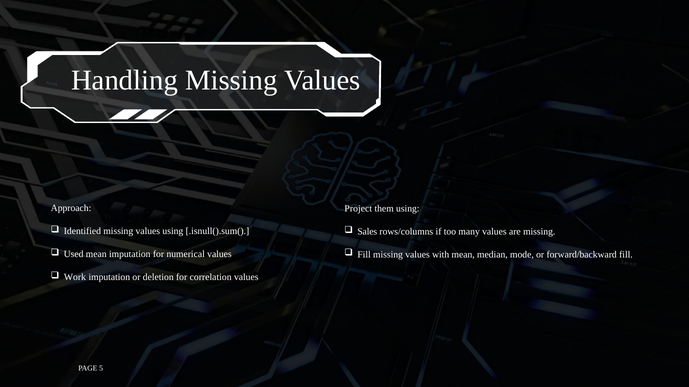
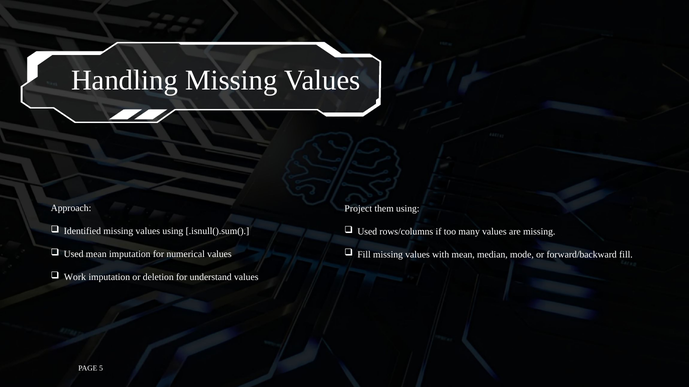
Sales: Sales -> Used (367, 232)
correlation: correlation -> understand (211, 277)
